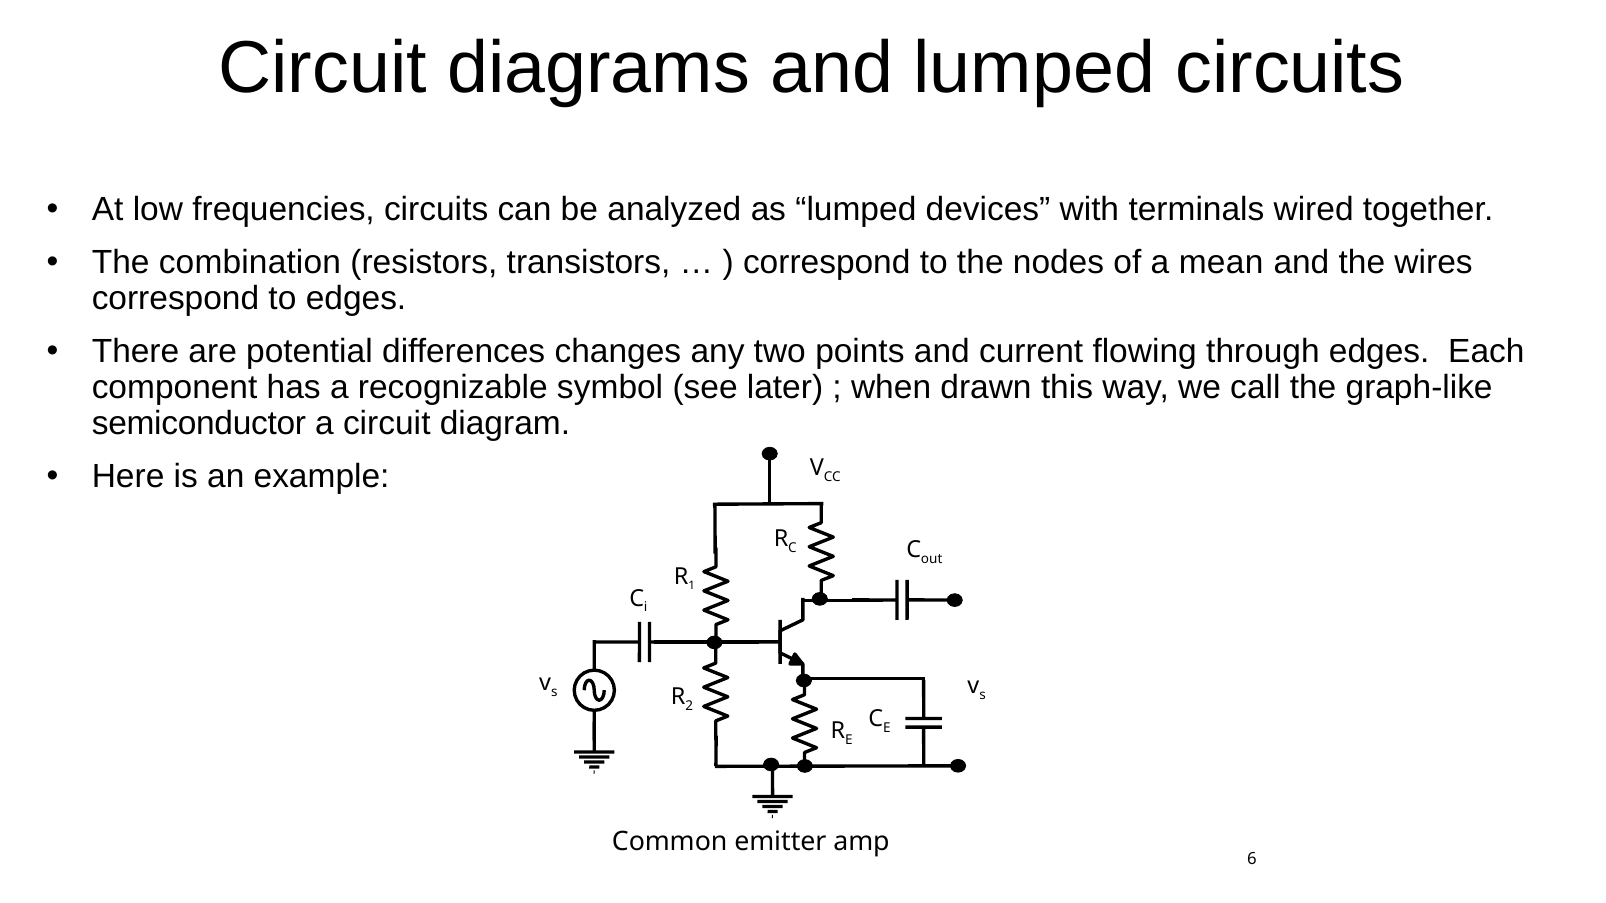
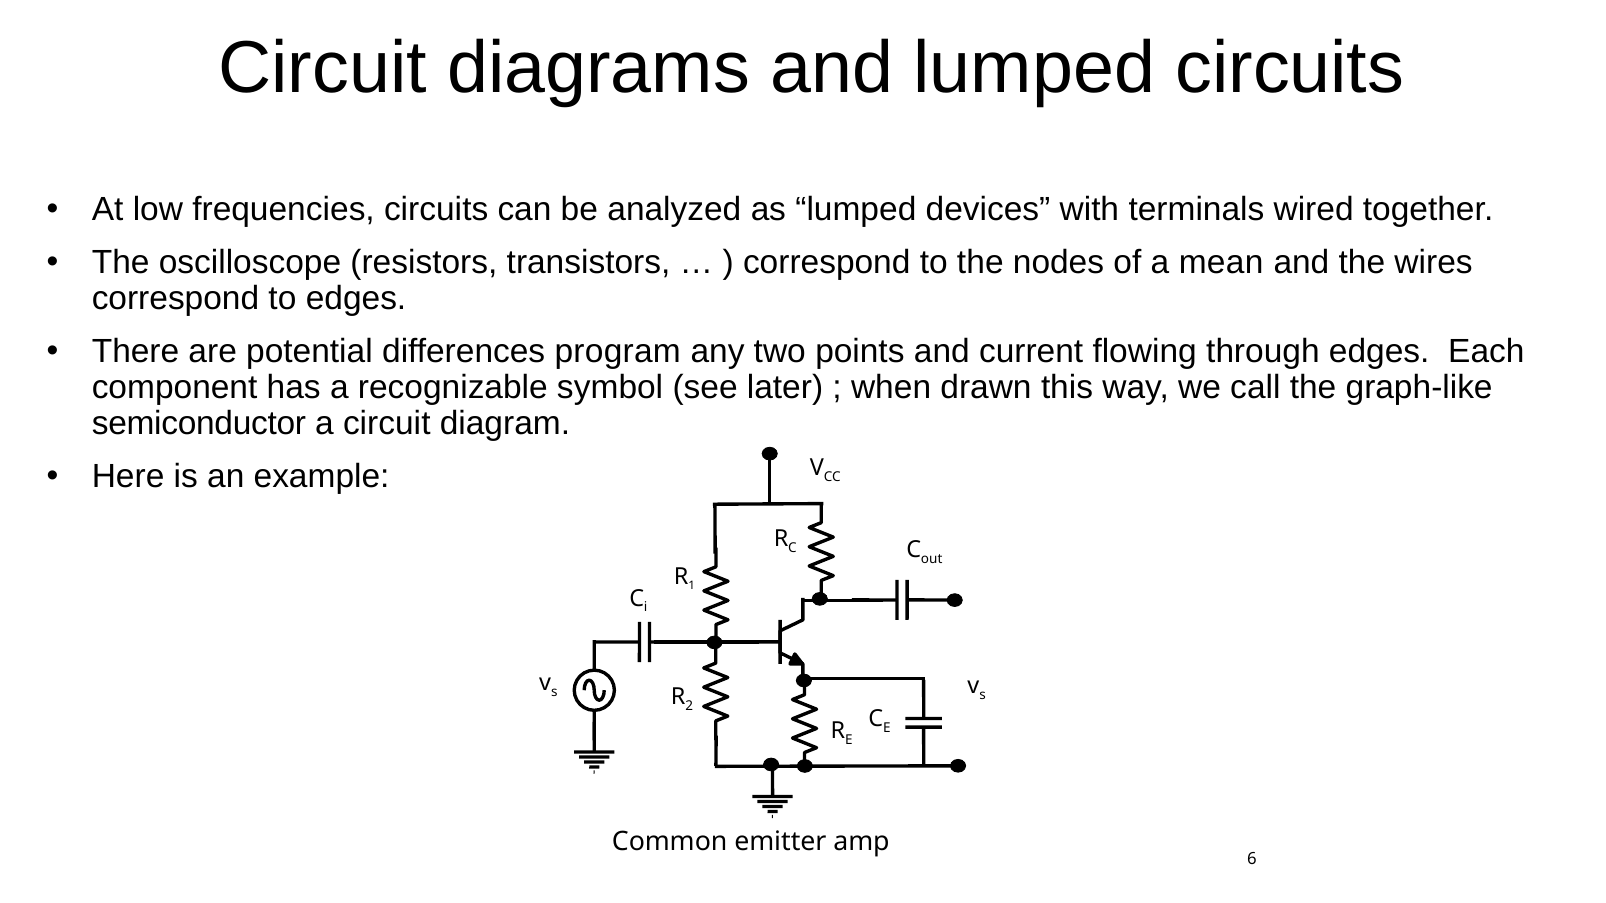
combination: combination -> oscilloscope (250, 263)
changes: changes -> program (618, 352)
